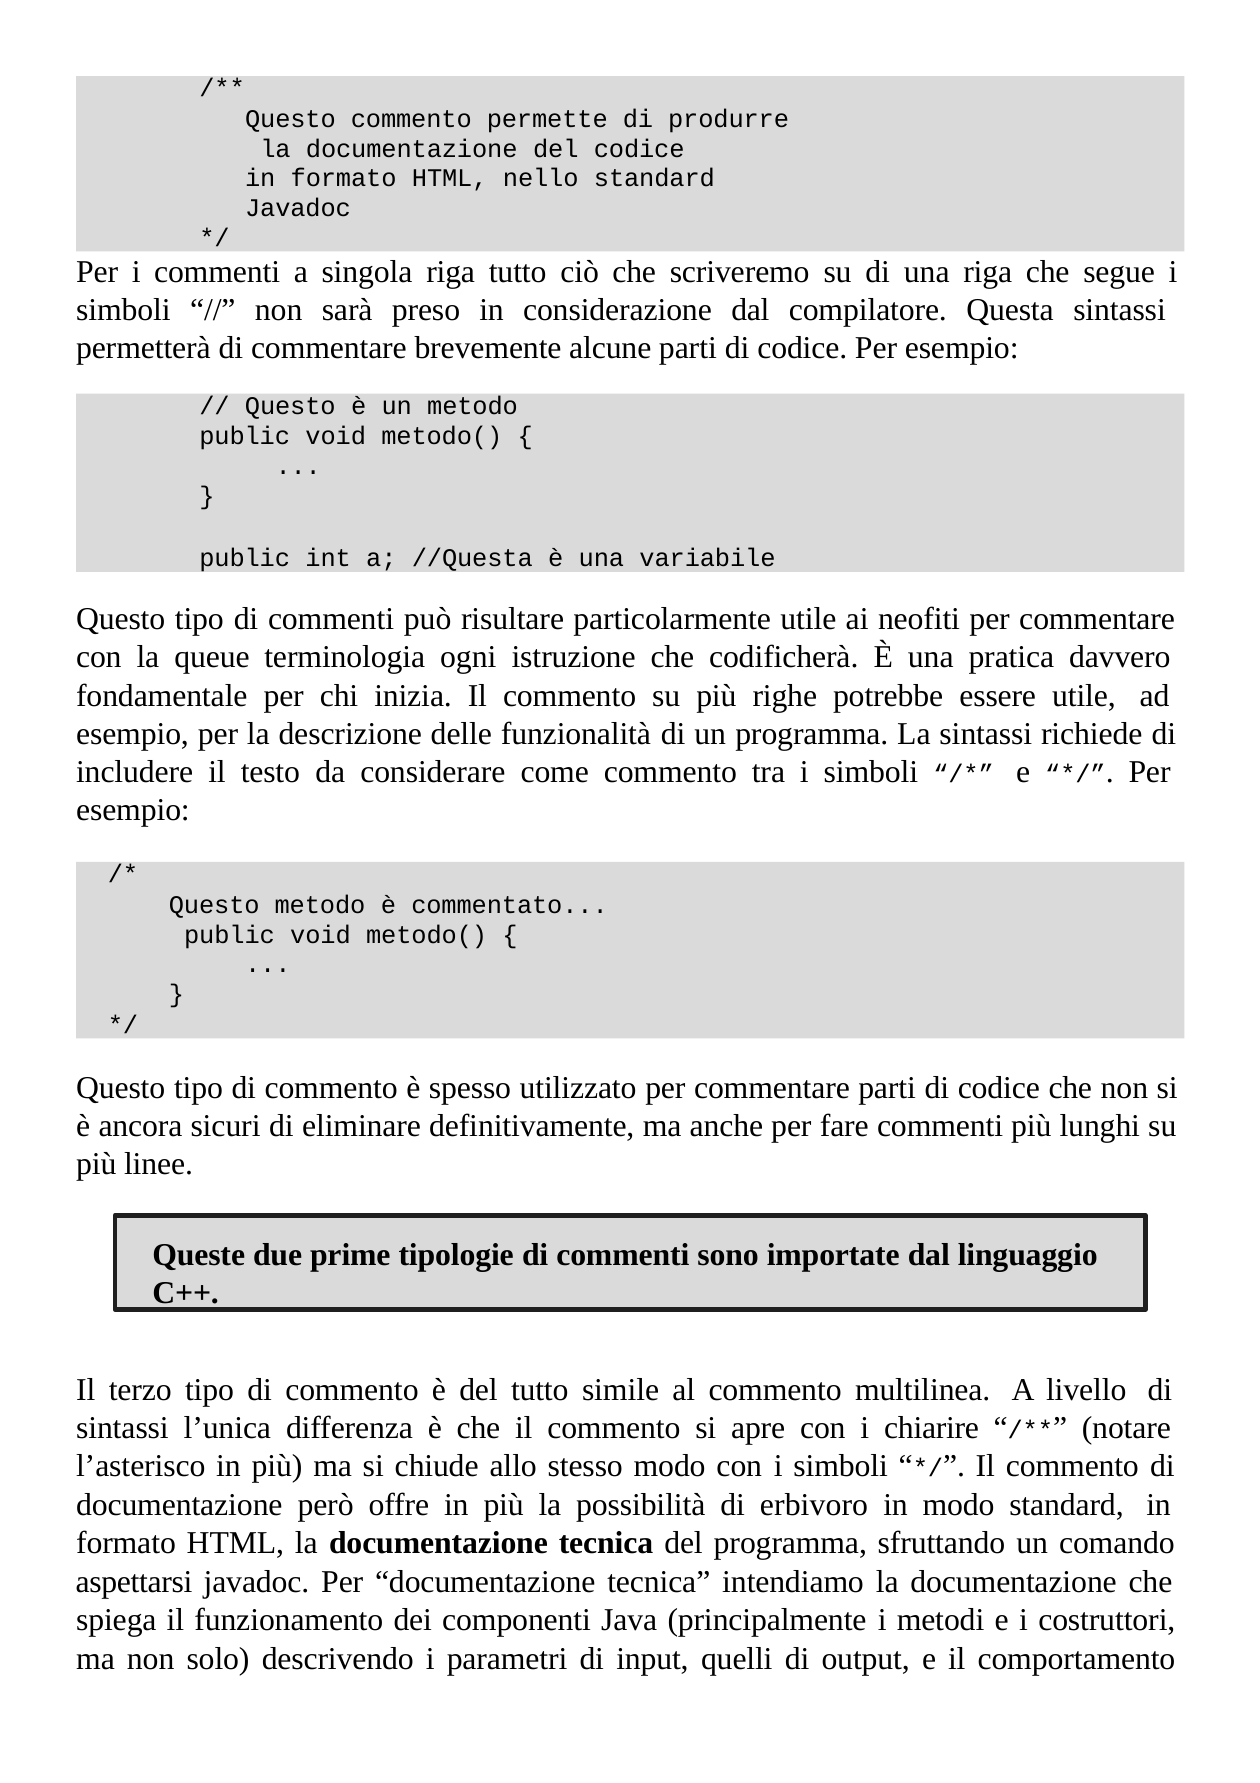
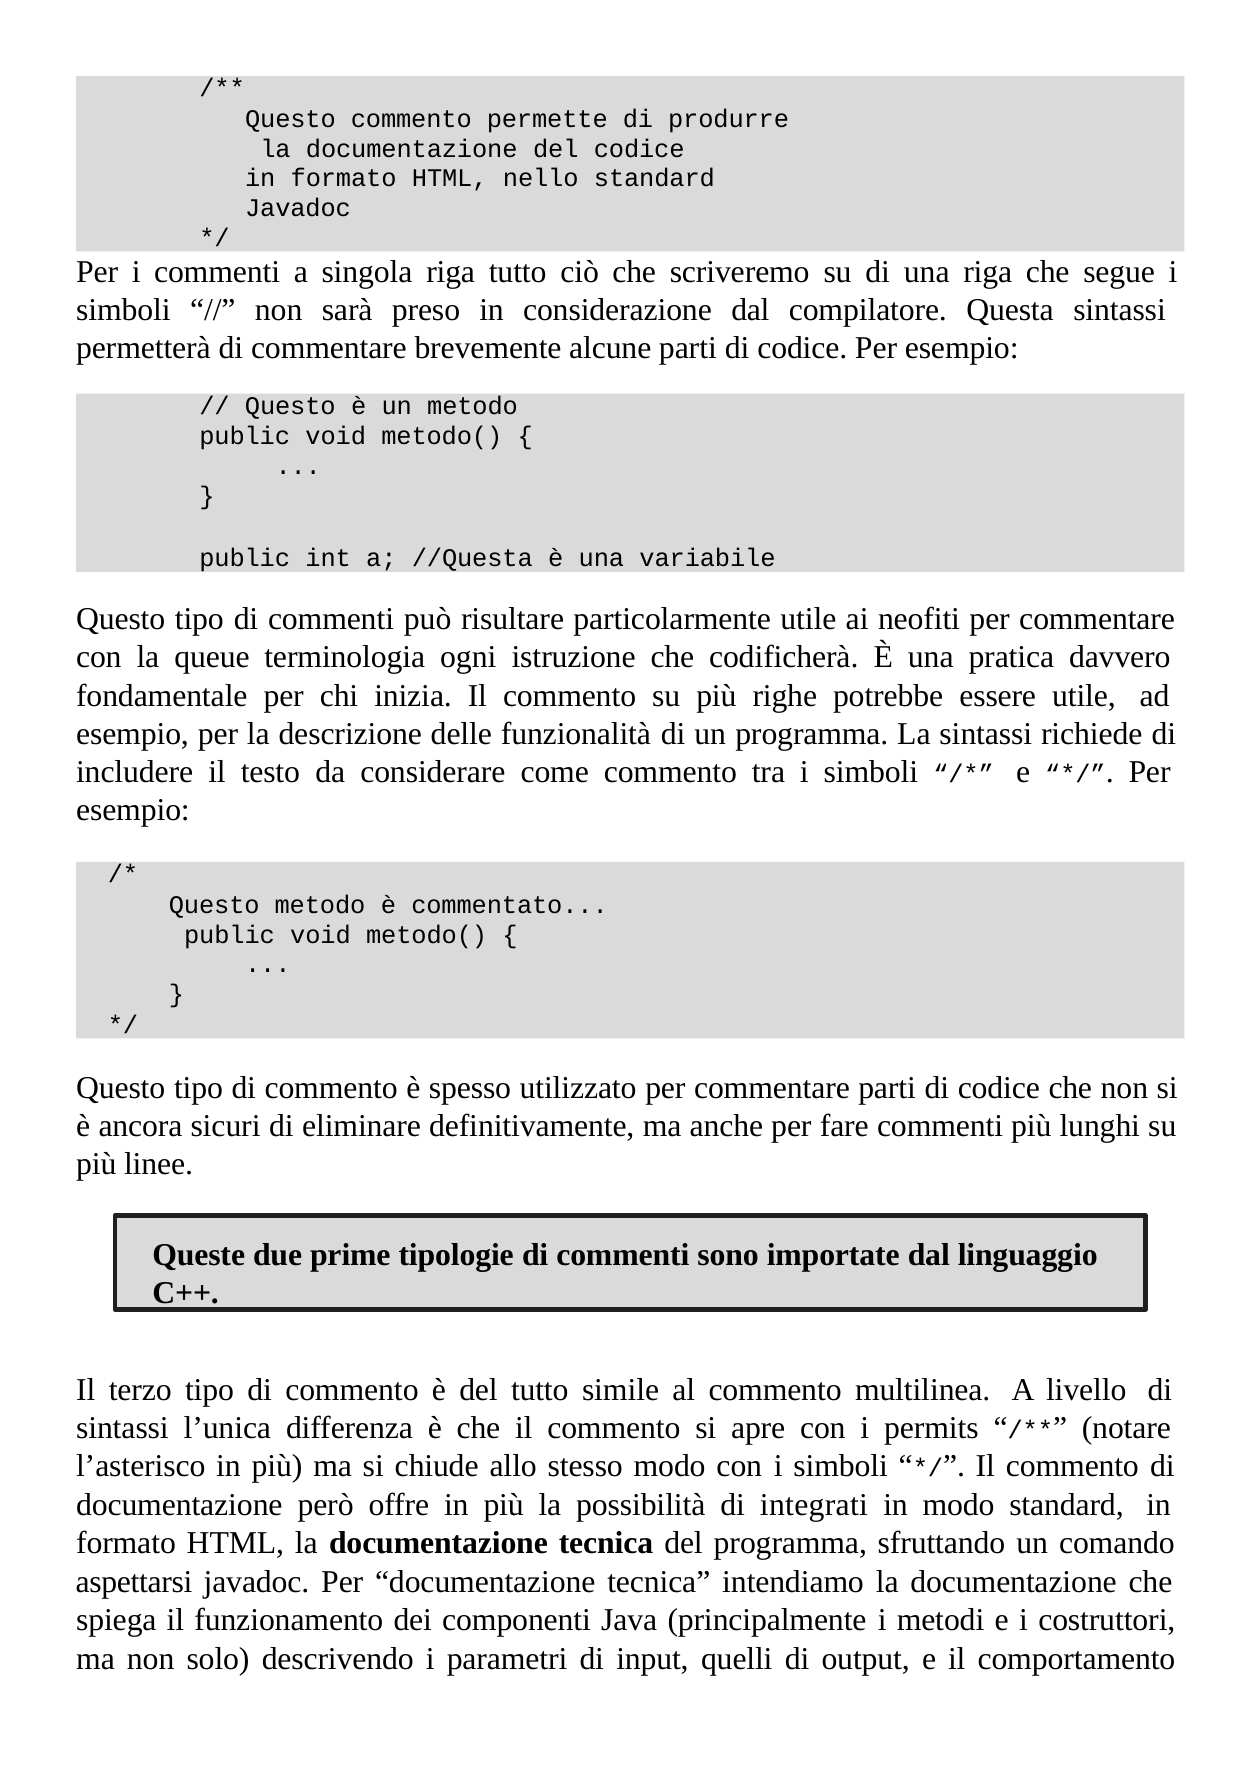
chiarire: chiarire -> permits (931, 1428)
erbivoro: erbivoro -> integrati (814, 1505)
